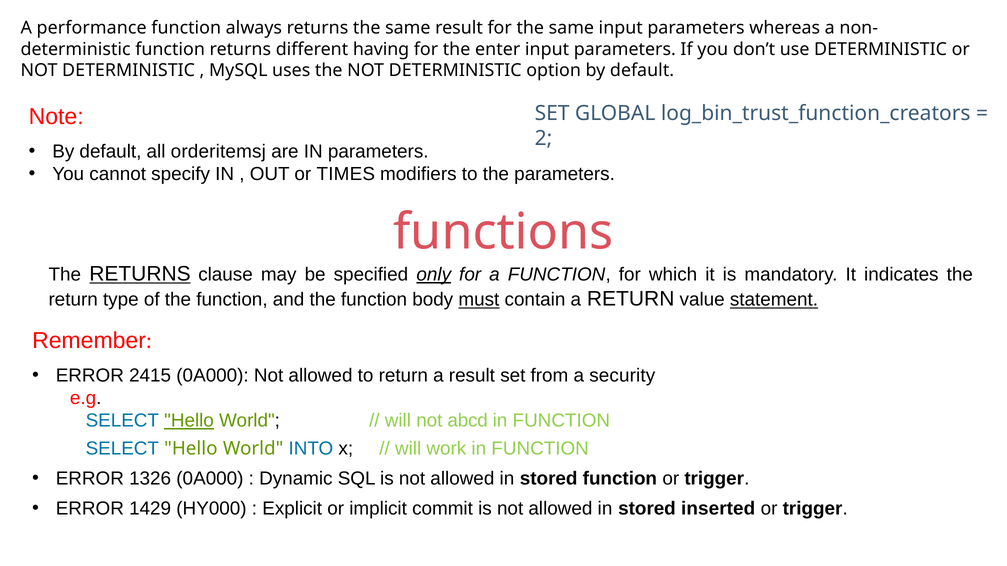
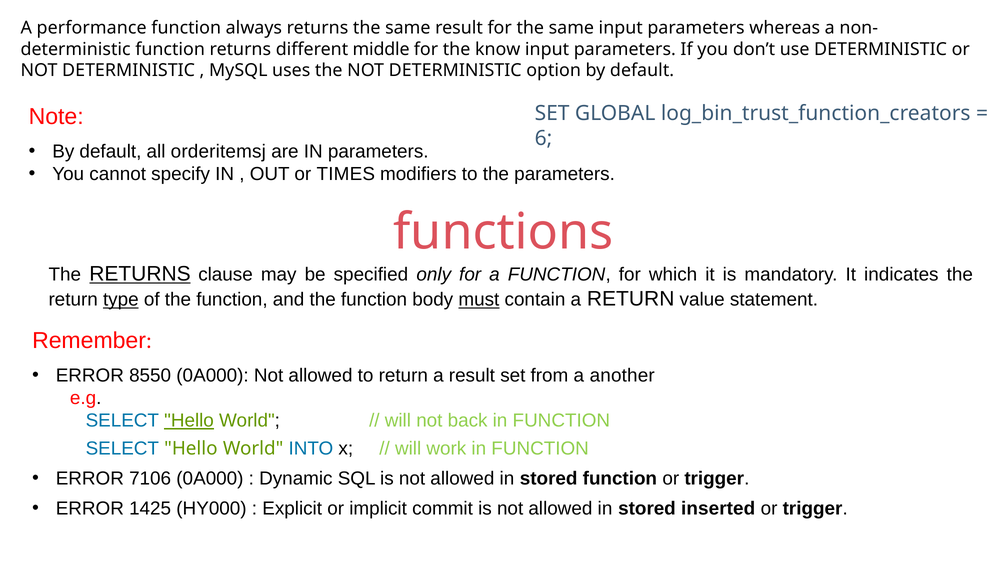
having: having -> middle (381, 49)
enter: enter -> know (498, 49)
2: 2 -> 6 (543, 139)
only underline: present -> none (434, 275)
type underline: none -> present (121, 300)
statement underline: present -> none (774, 300)
2415: 2415 -> 8550 (150, 376)
security: security -> another (622, 376)
abcd: abcd -> back (468, 421)
1326: 1326 -> 7106 (150, 479)
1429: 1429 -> 1425 (150, 509)
